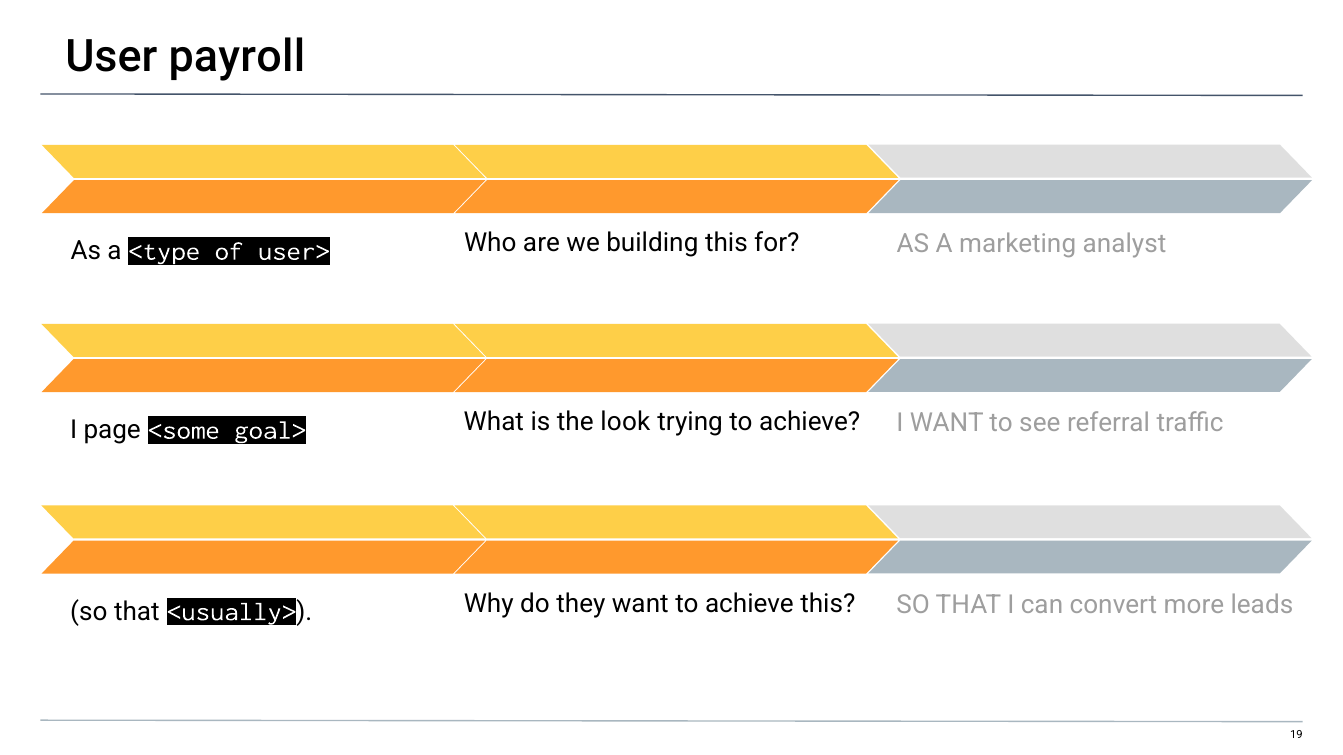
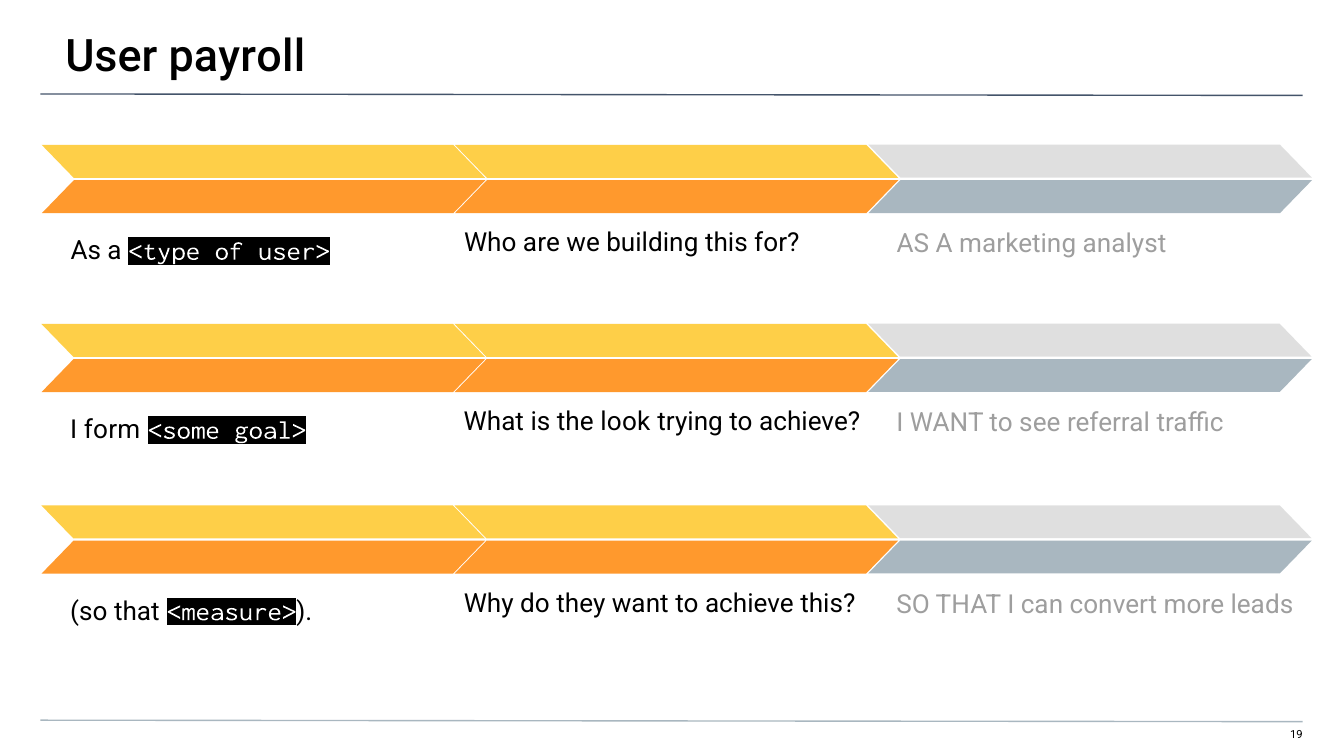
page: page -> form (112, 430)
<usually>: <usually> -> <measure> (232, 612)
